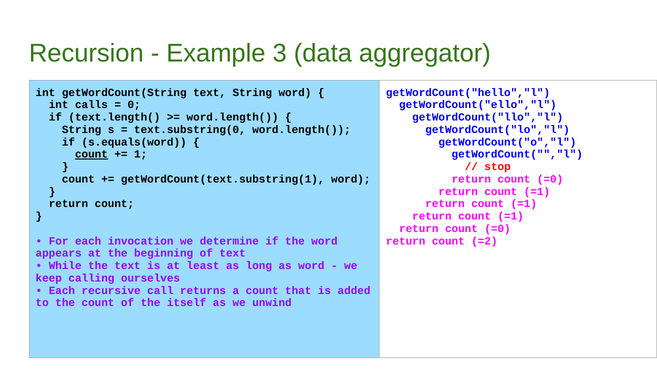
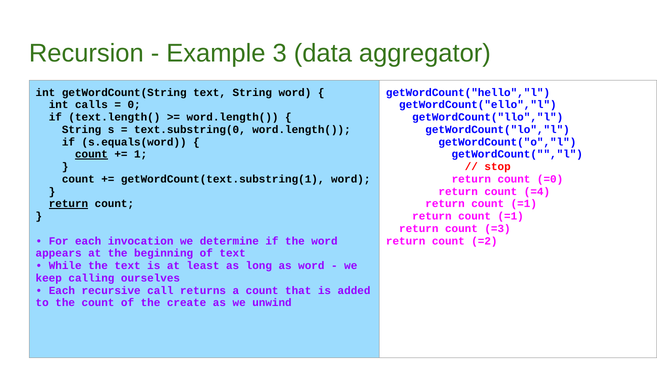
=1: =1 -> =4 (537, 191)
return underline: none -> present (68, 204)
=0: =0 -> =3 (498, 228)
itself: itself -> create (187, 303)
